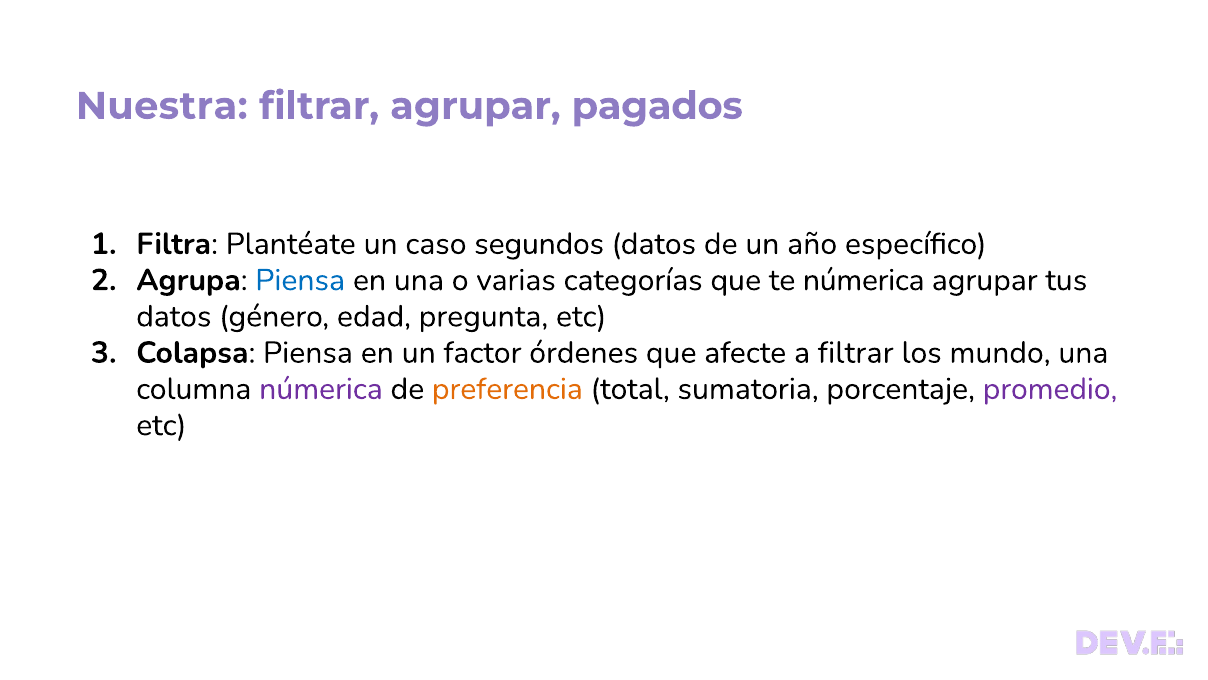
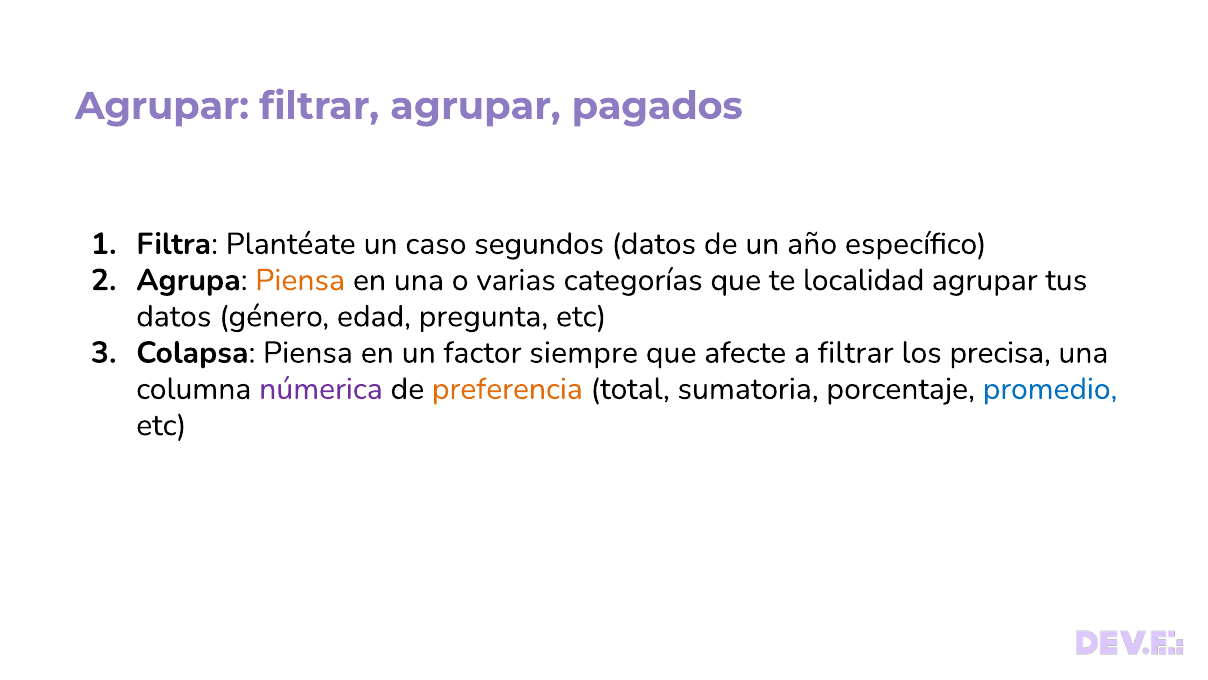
Nuestra: Nuestra -> Agrupar (162, 106)
Piensa colour: blue -> orange (300, 280)
te númerica: númerica -> localidad (864, 280)
órdenes: órdenes -> siempre (584, 352)
mundo: mundo -> precisa (1000, 352)
promedio colour: purple -> blue (1050, 389)
